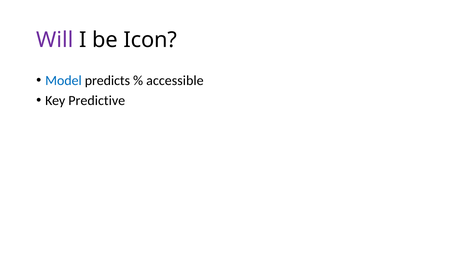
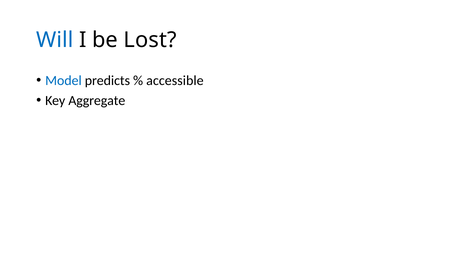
Will colour: purple -> blue (55, 40)
Icon: Icon -> Lost (150, 40)
Predictive: Predictive -> Aggregate (97, 100)
